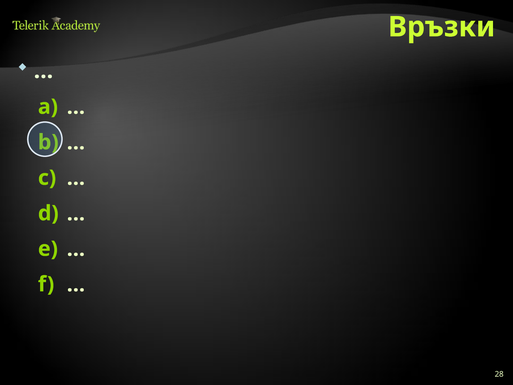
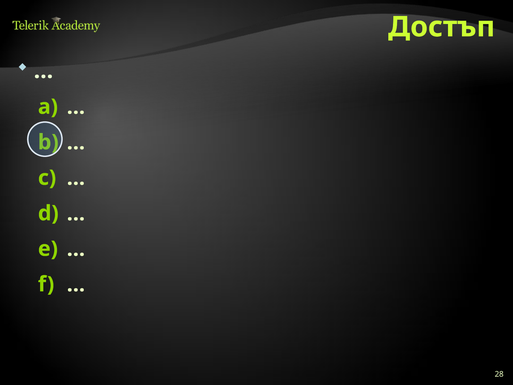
Връзки: Връзки -> Достъп (442, 27)
